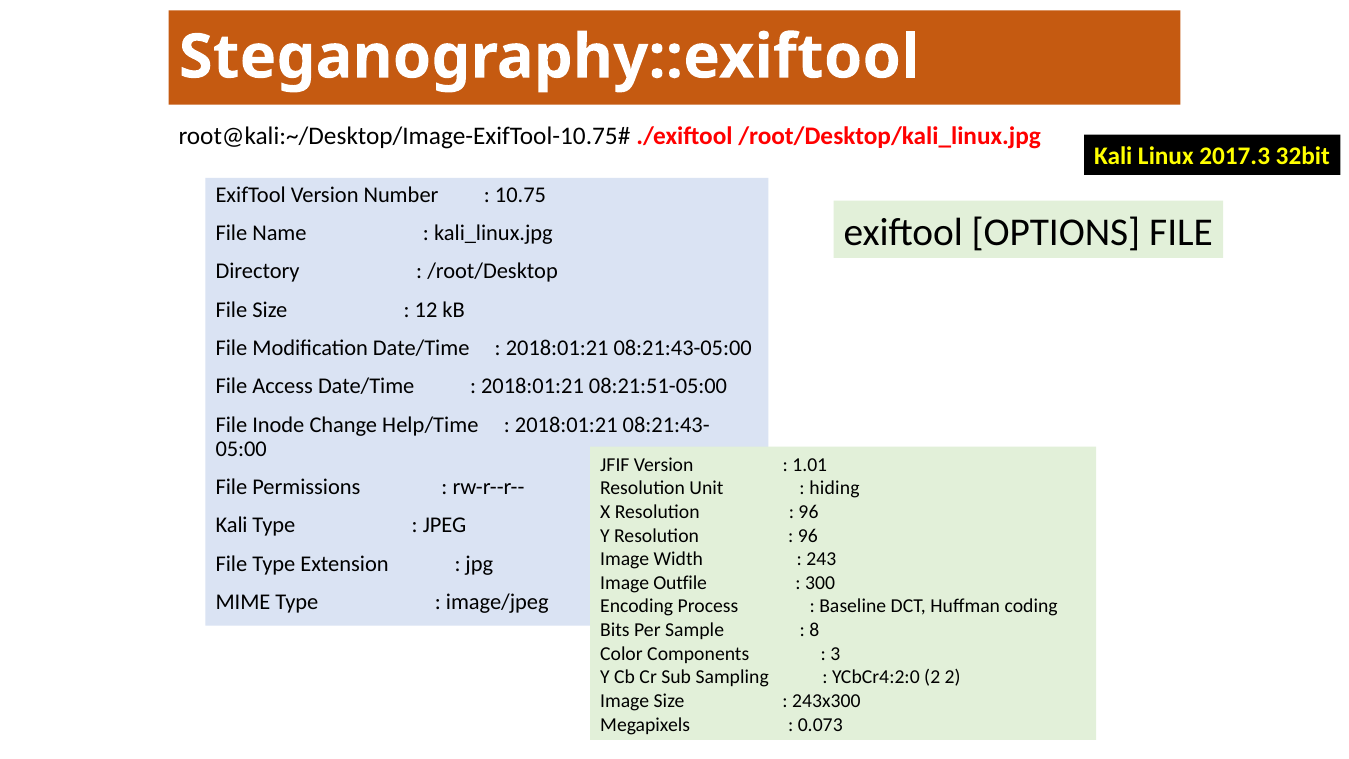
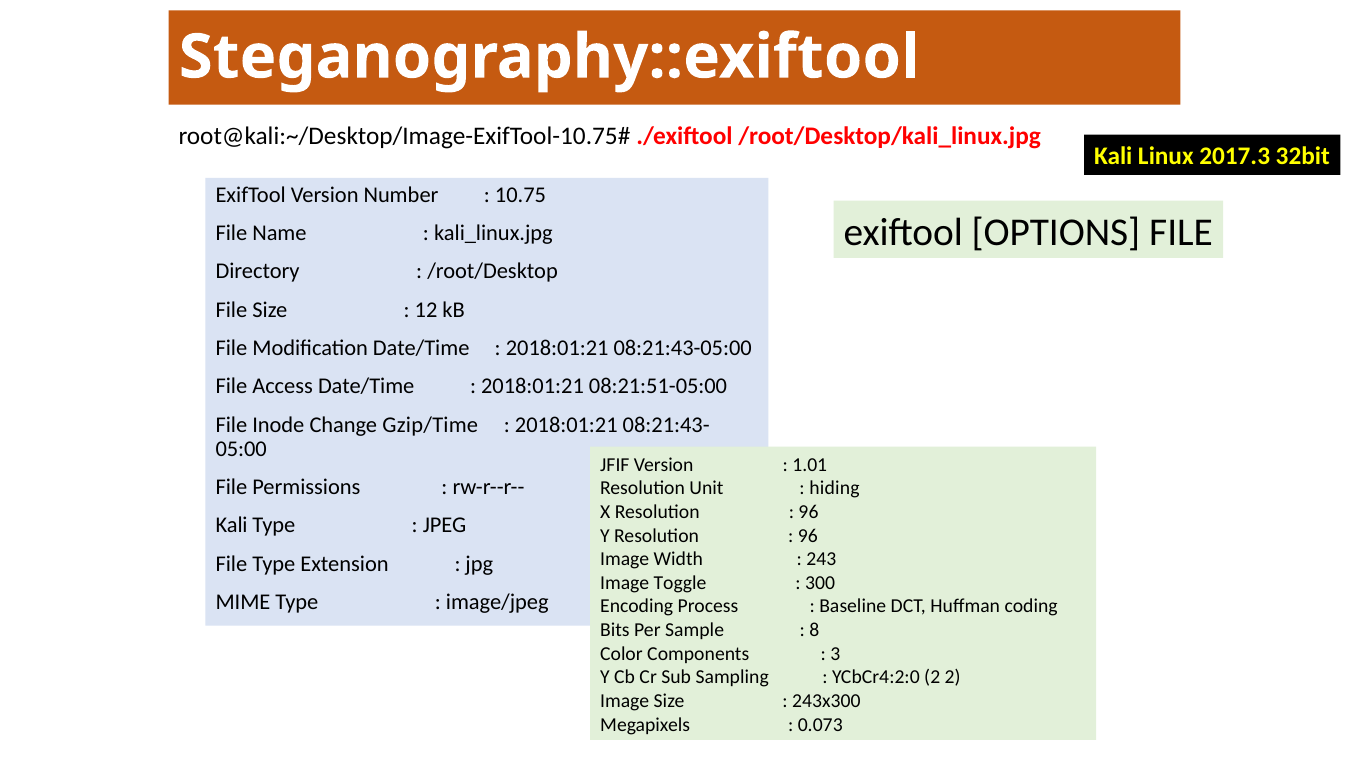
Help/Time: Help/Time -> Gzip/Time (430, 425)
Outfile: Outfile -> Toggle (680, 583)
